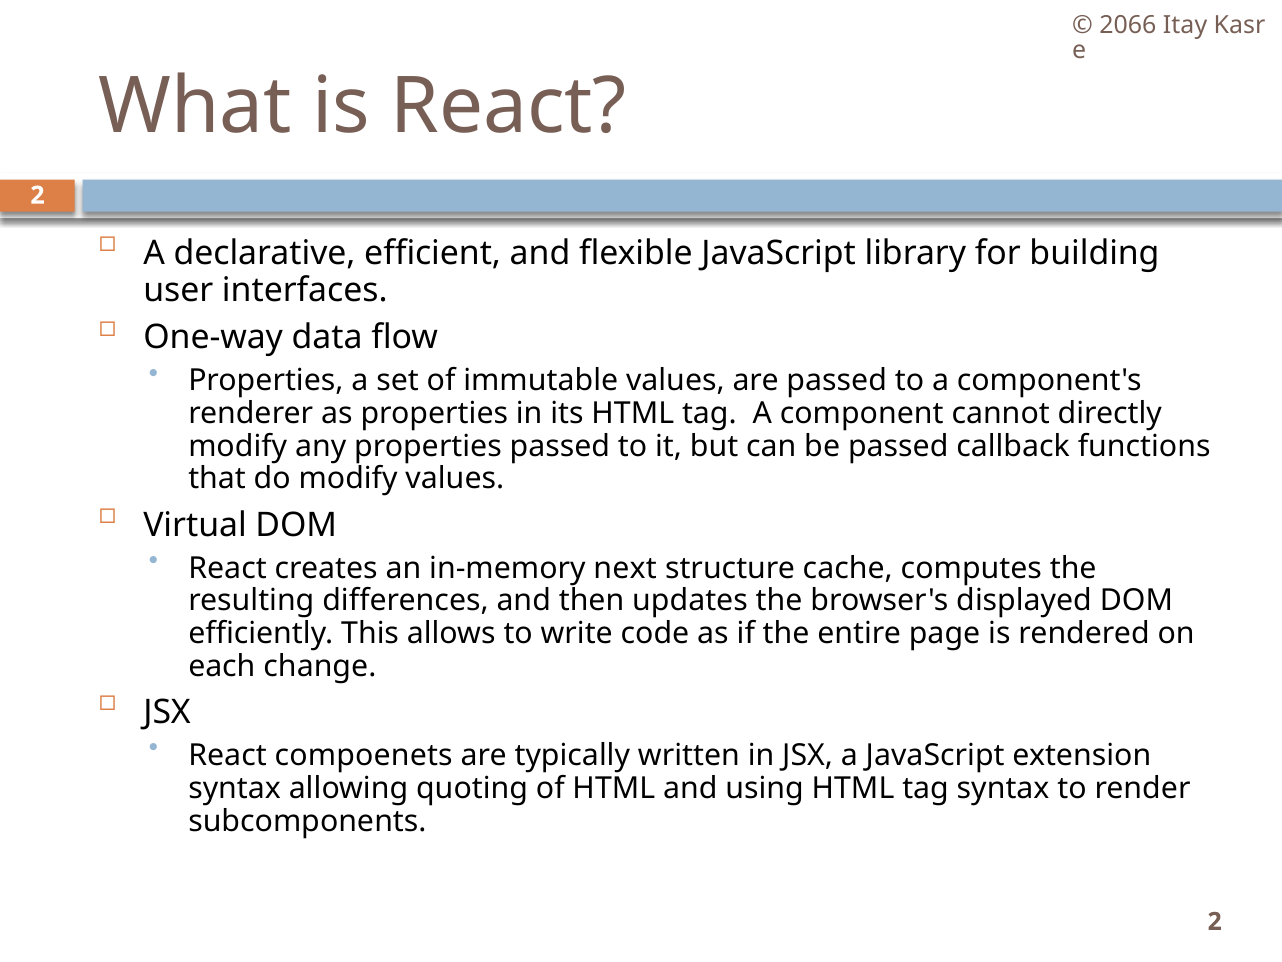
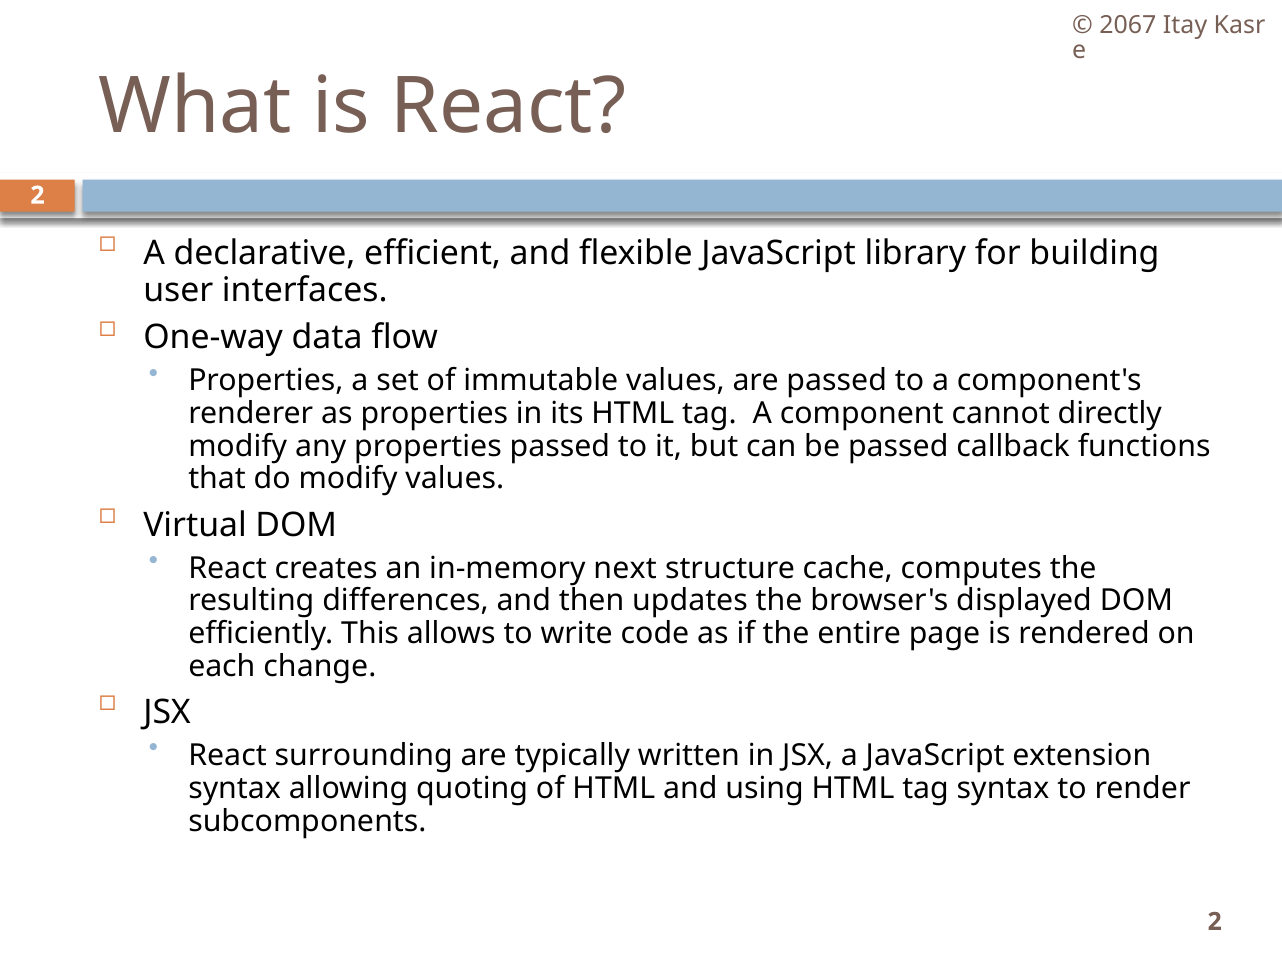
2066: 2066 -> 2067 (1128, 25)
compoenets: compoenets -> surrounding (364, 755)
